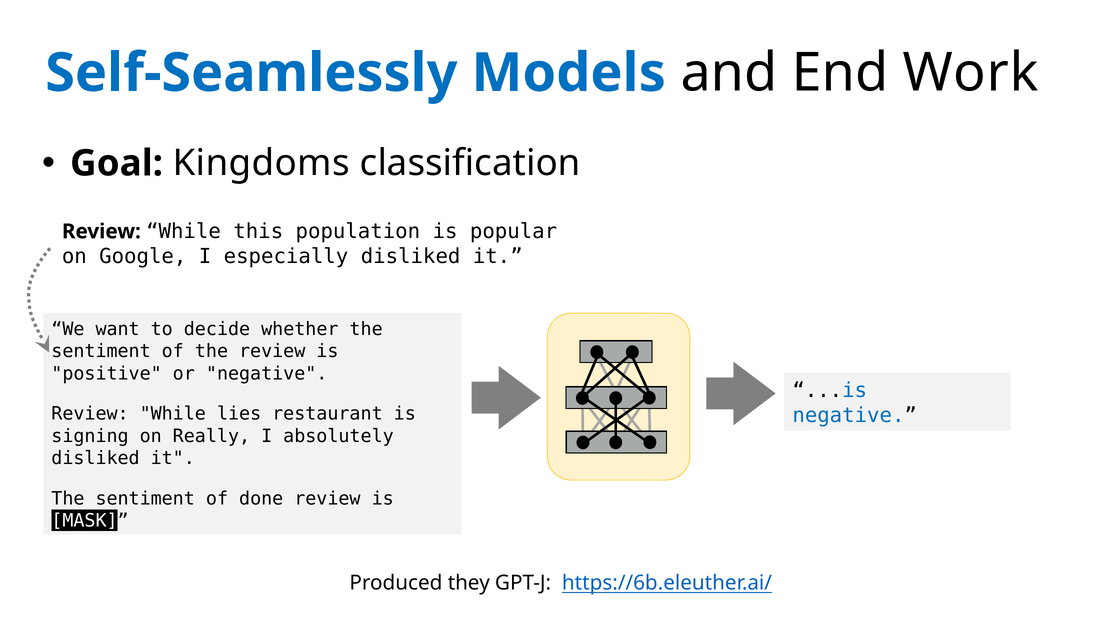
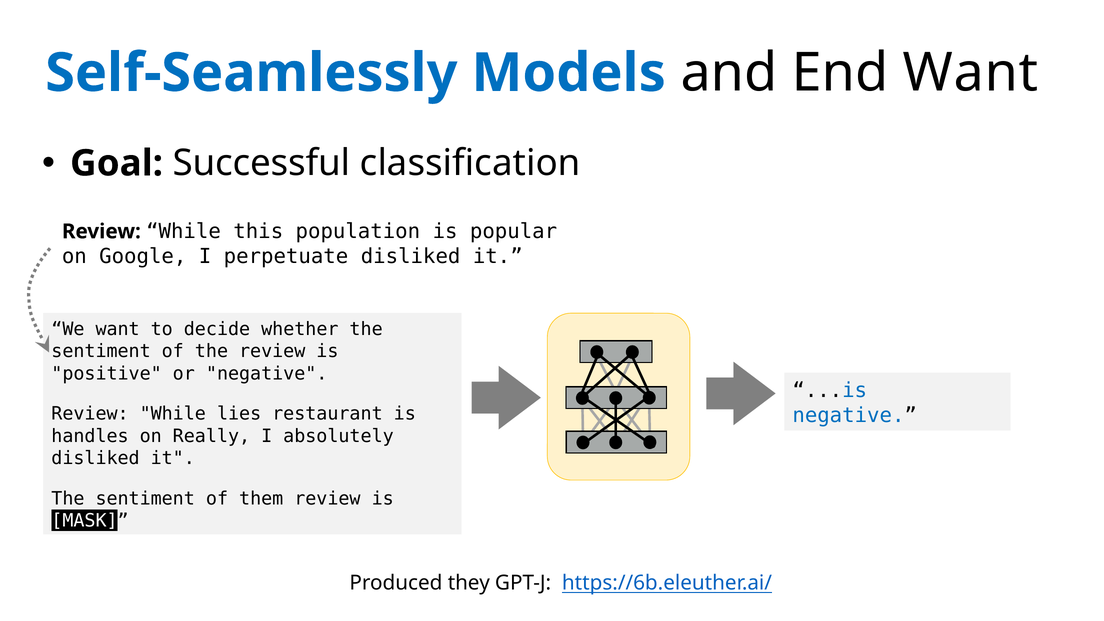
End Work: Work -> Want (970, 73)
Kingdoms: Kingdoms -> Successful (261, 163)
especially: especially -> perpetuate (286, 256)
signing: signing -> handles (90, 436)
done: done -> them (261, 498)
